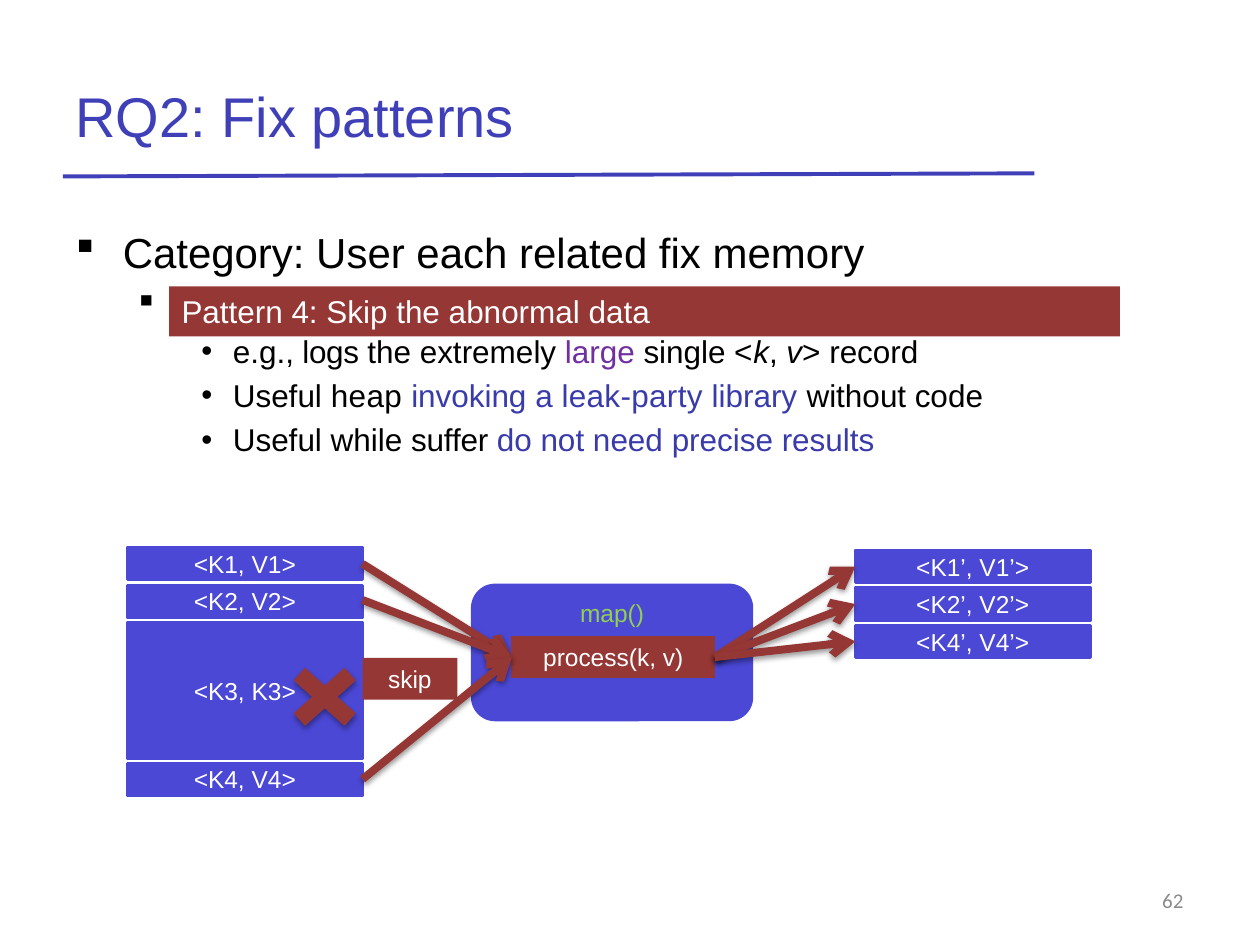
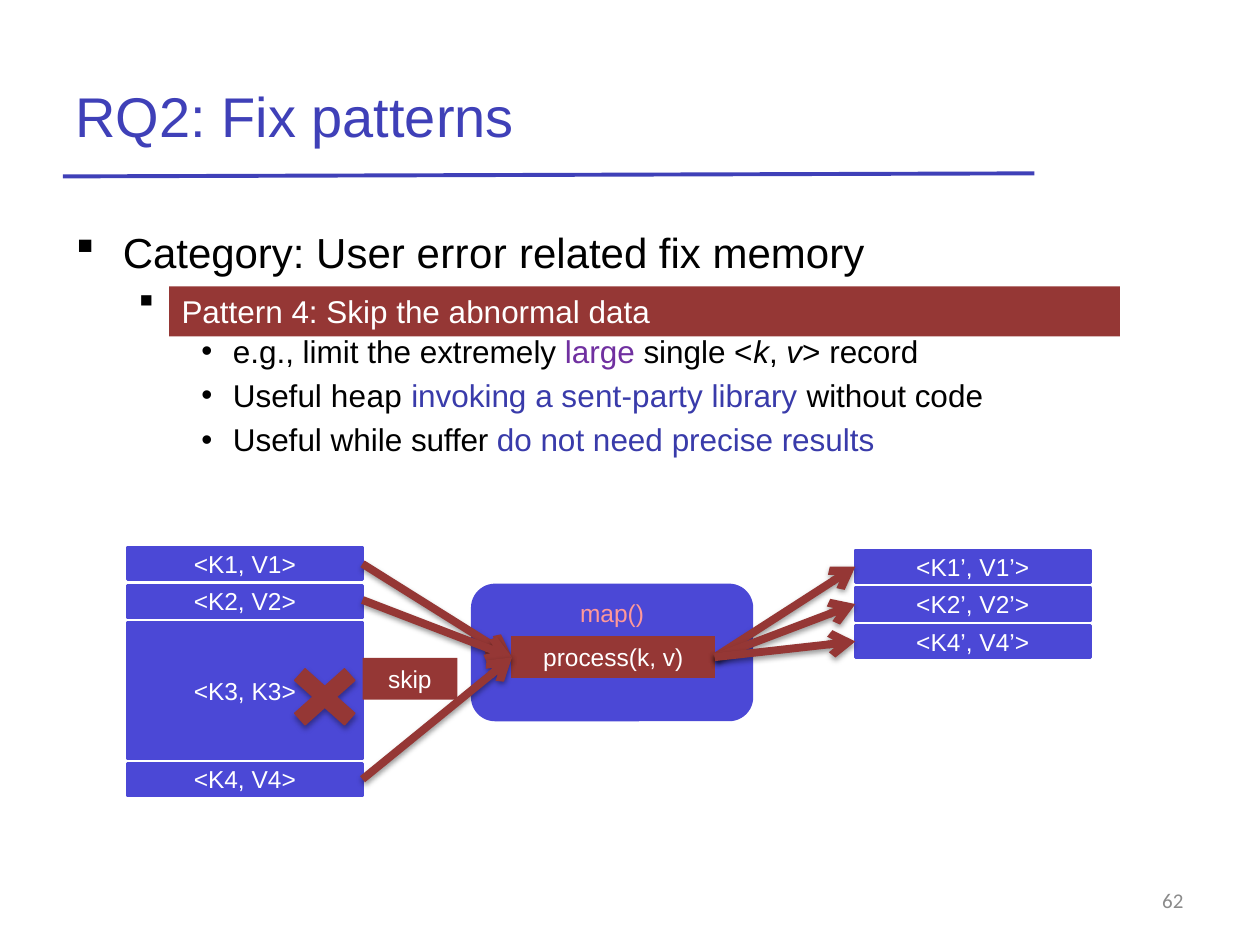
each: each -> error (462, 255)
logs: logs -> limit (331, 353)
leak-party: leak-party -> sent-party (632, 397)
map( colour: light green -> pink (612, 615)
